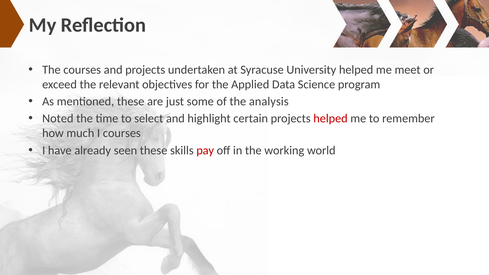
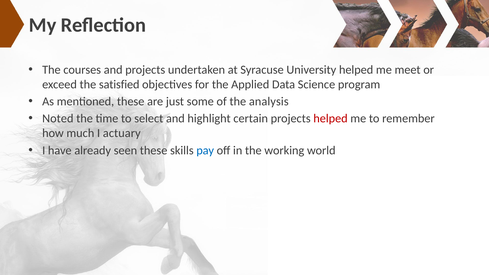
relevant: relevant -> satisfied (119, 84)
I courses: courses -> actuary (122, 133)
pay colour: red -> blue (205, 150)
